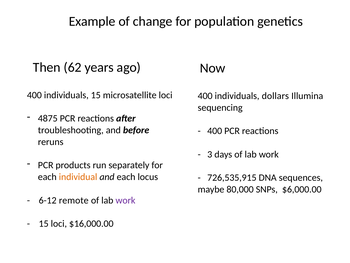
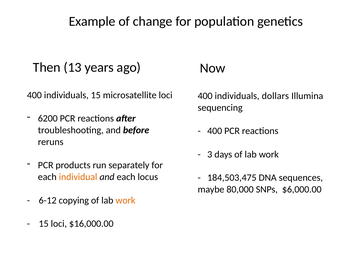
62: 62 -> 13 (73, 67)
4875: 4875 -> 6200 (48, 118)
726,535,915: 726,535,915 -> 184,503,475 (232, 177)
remote: remote -> copying (74, 200)
work colour: purple -> orange (125, 200)
